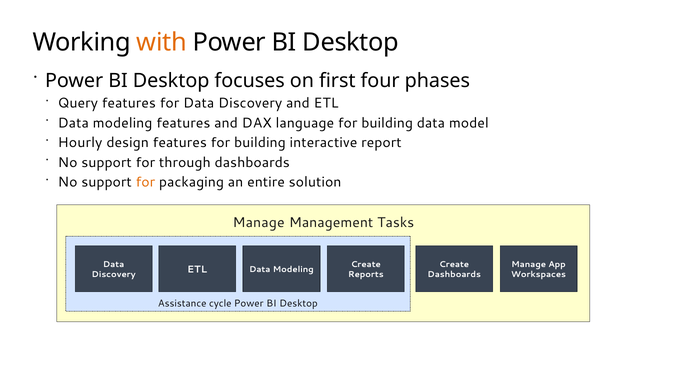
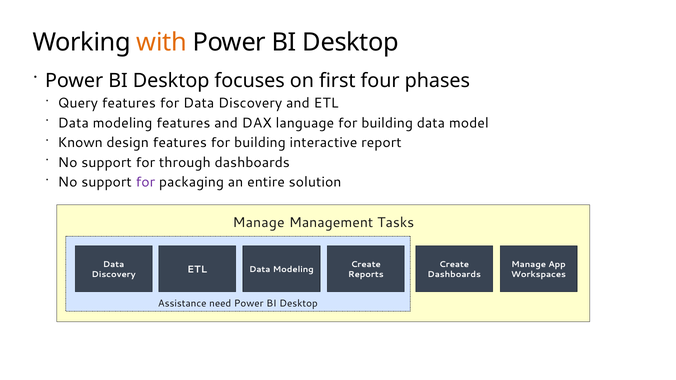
Hourly: Hourly -> Known (80, 143)
for colour: orange -> purple (145, 182)
cycle: cycle -> need (220, 304)
